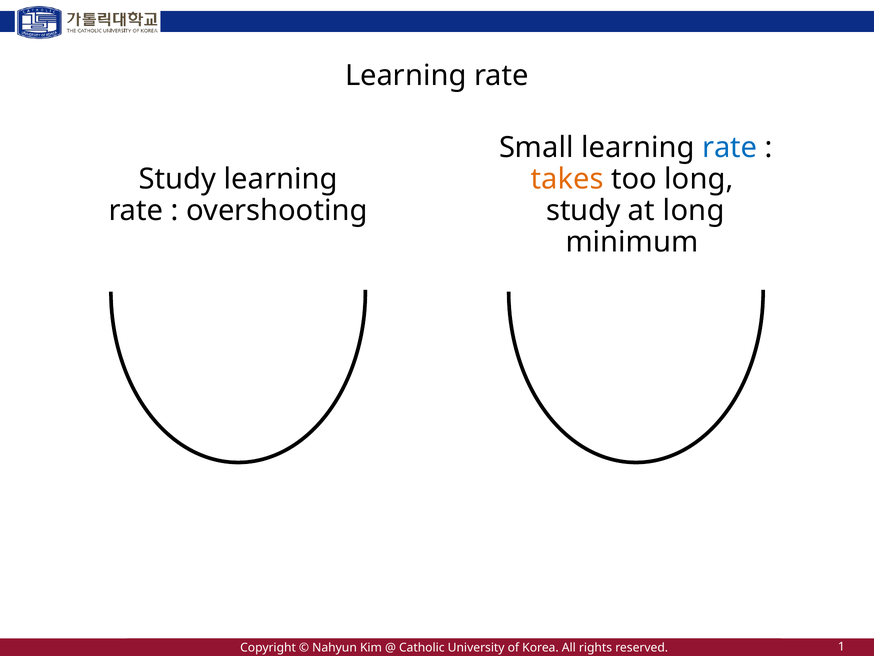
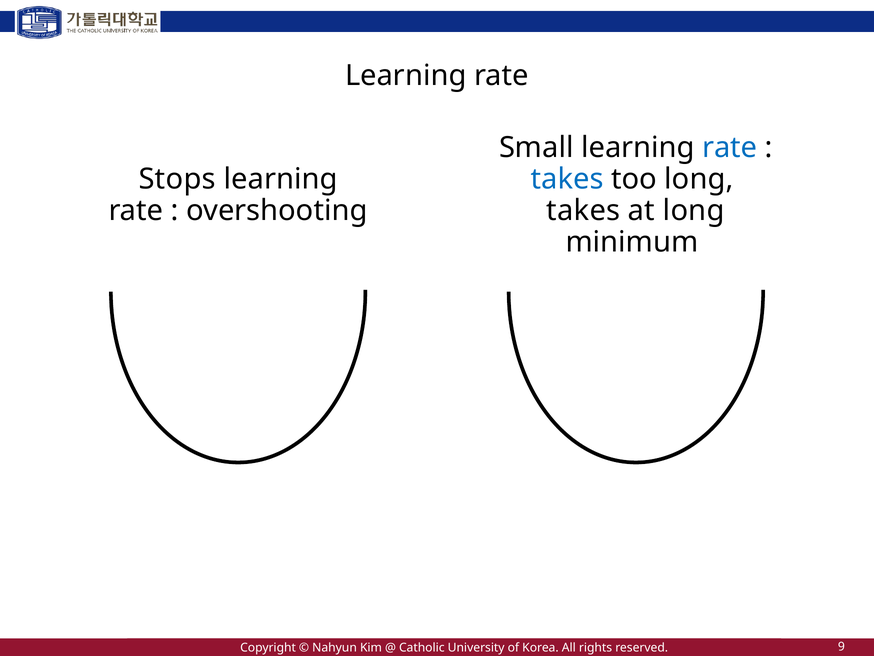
Study: Study -> Stops (177, 179)
takes colour: orange -> blue (567, 179)
study: study -> takes (583, 211)
1: 1 -> 9 (841, 646)
